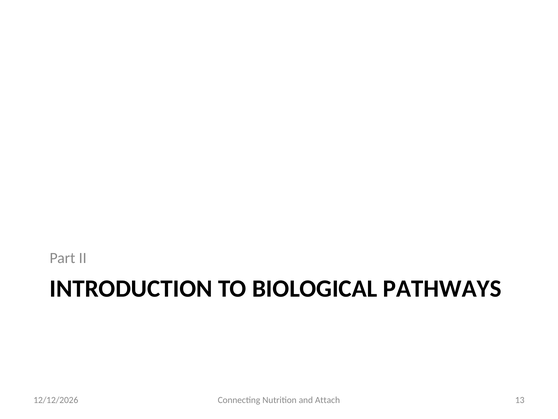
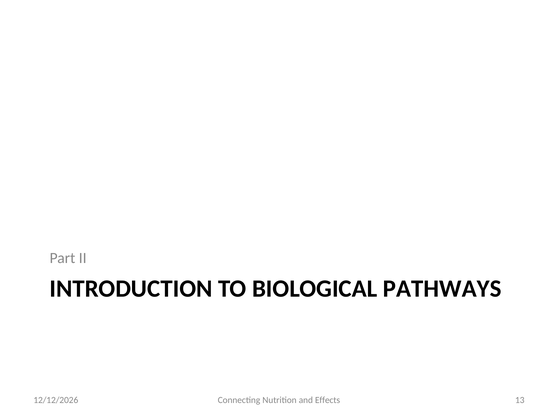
Attach: Attach -> Effects (328, 400)
